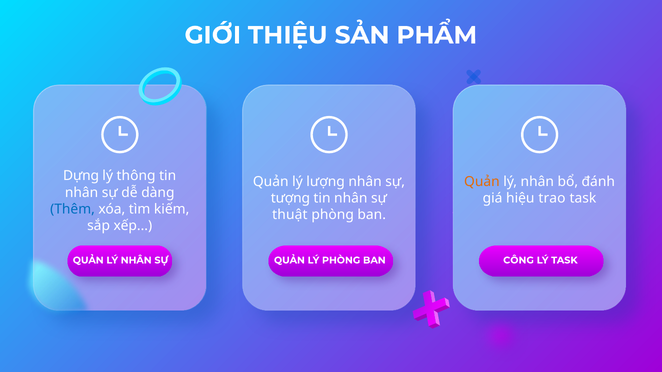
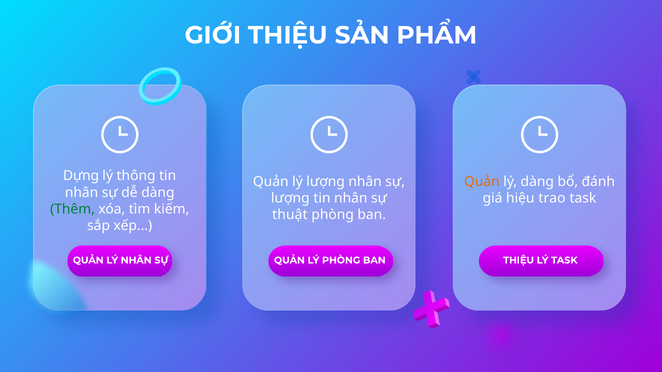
nhân: nhân -> dàng (537, 182)
tượng: tượng -> lượng (290, 198)
Thêm colour: blue -> green (73, 209)
CÔNG: CÔNG -> THIỆU (519, 260)
